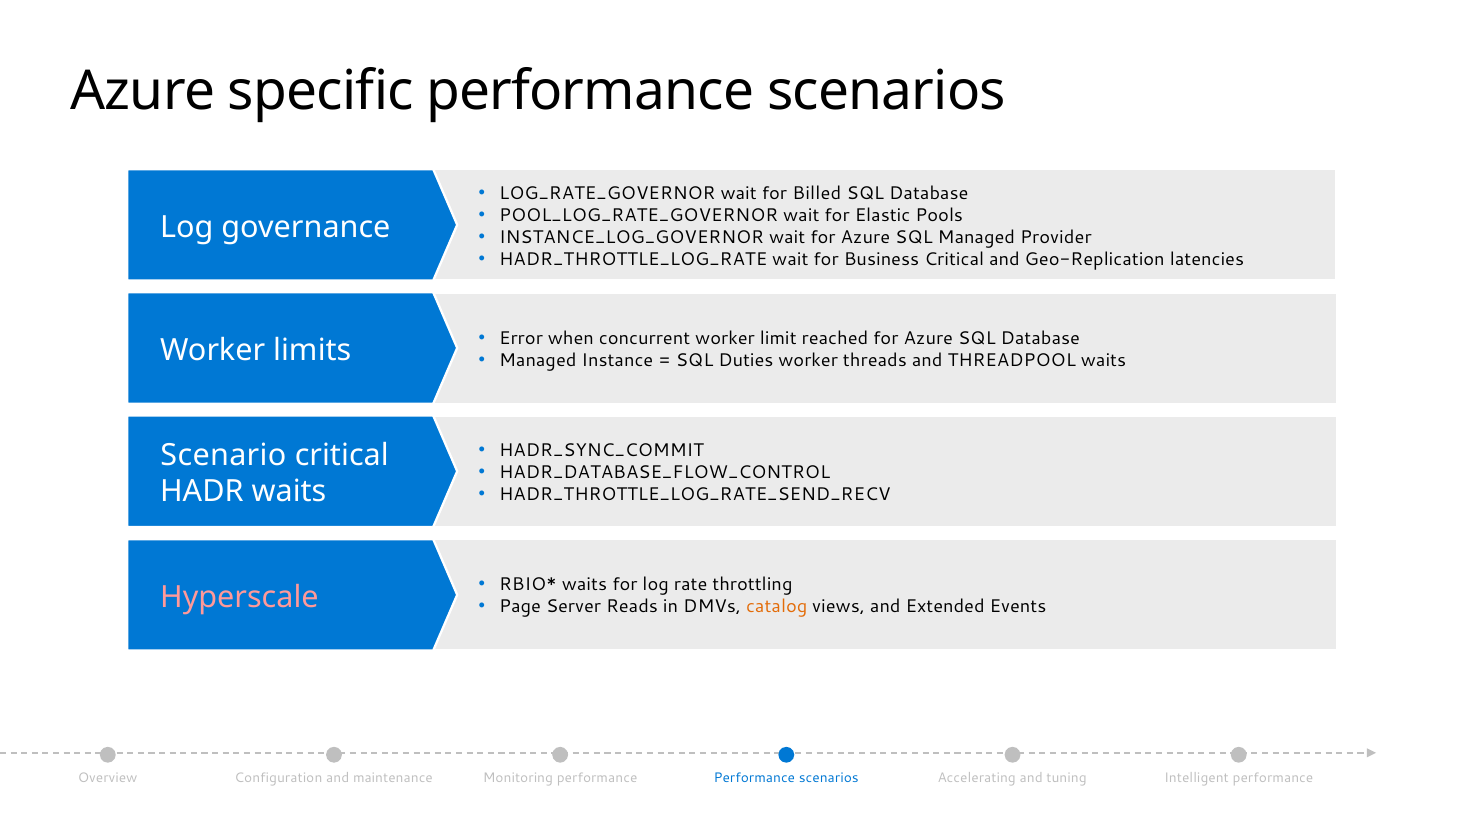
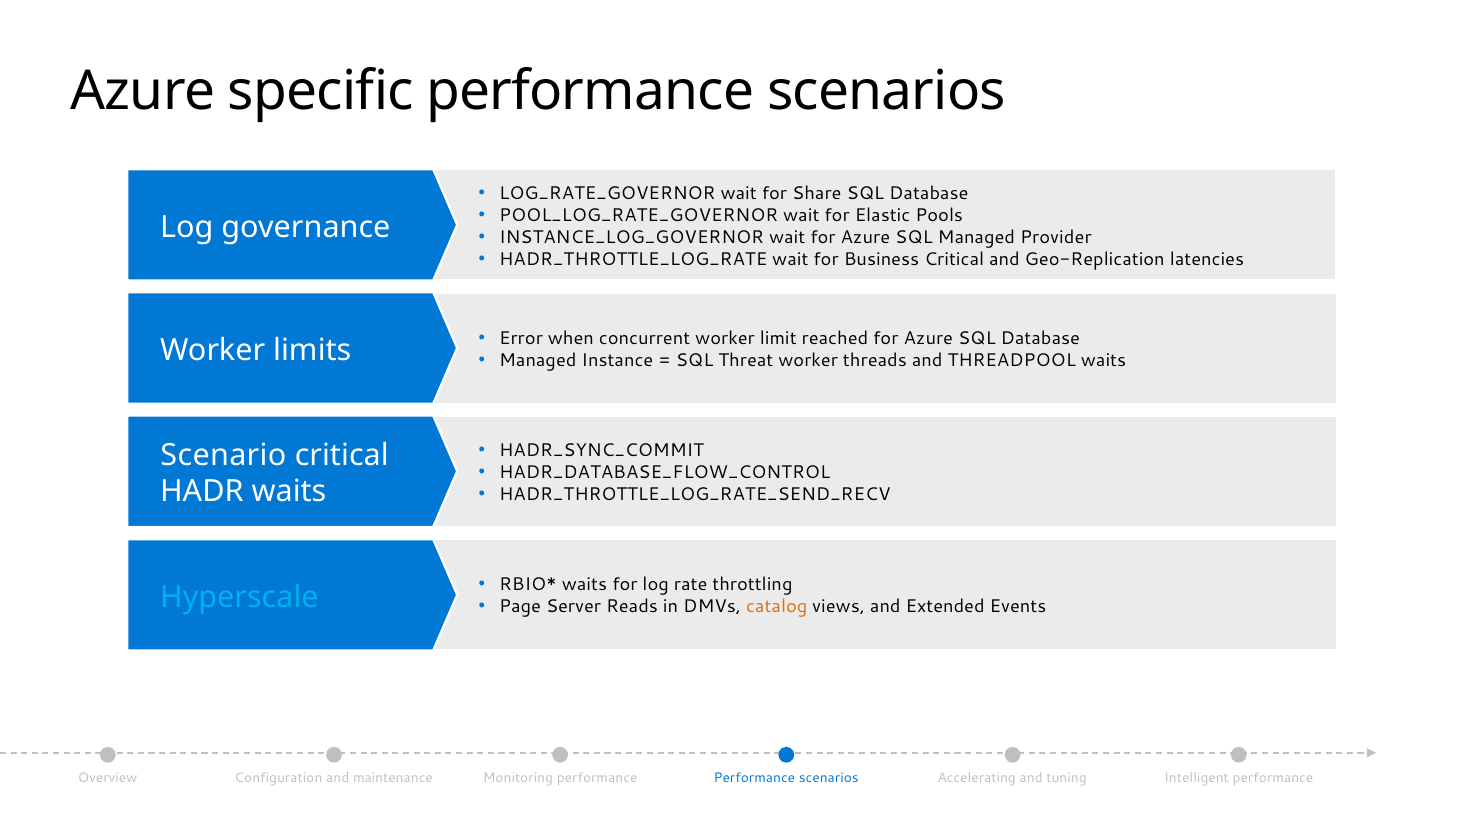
Billed: Billed -> Share (817, 193)
Duties: Duties -> Threat (746, 361)
Hyperscale colour: pink -> light blue (239, 597)
